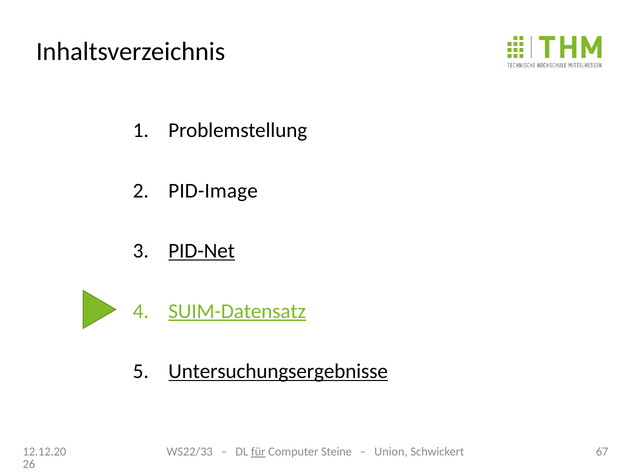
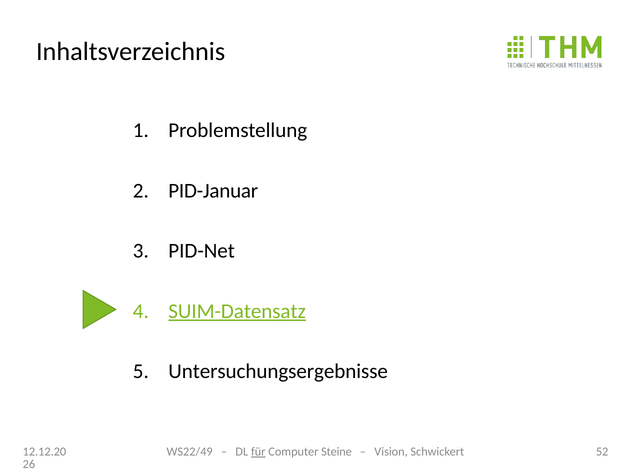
PID-Image: PID-Image -> PID-Januar (213, 191)
PID-Net underline: present -> none (202, 251)
Untersuchungsergebnisse underline: present -> none (278, 372)
WS22/33: WS22/33 -> WS22/49 (190, 452)
Union: Union -> Vision (391, 452)
67: 67 -> 52 (602, 452)
